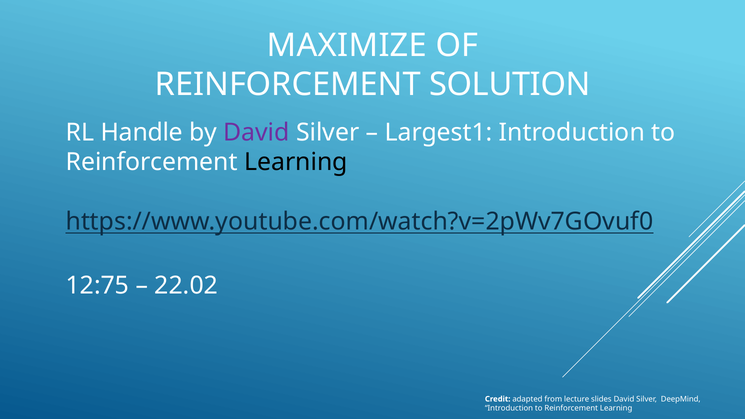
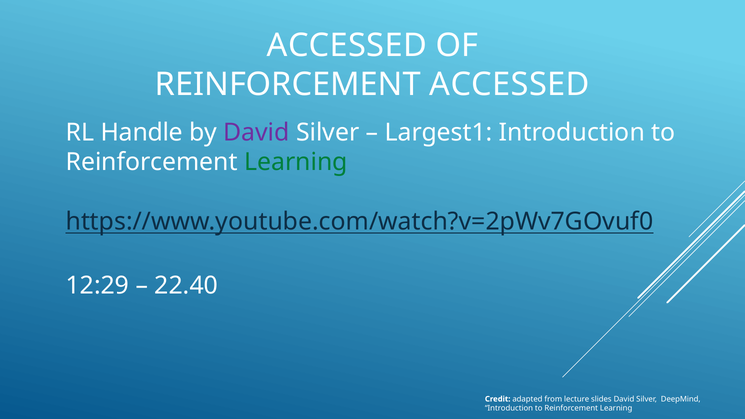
MAXIMIZE: MAXIMIZE -> ACCESSED (347, 45)
REINFORCEMENT SOLUTION: SOLUTION -> ACCESSED (509, 84)
Learning colour: black -> green (296, 162)
12:75: 12:75 -> 12:29 (97, 285)
22.02: 22.02 -> 22.40 (186, 285)
